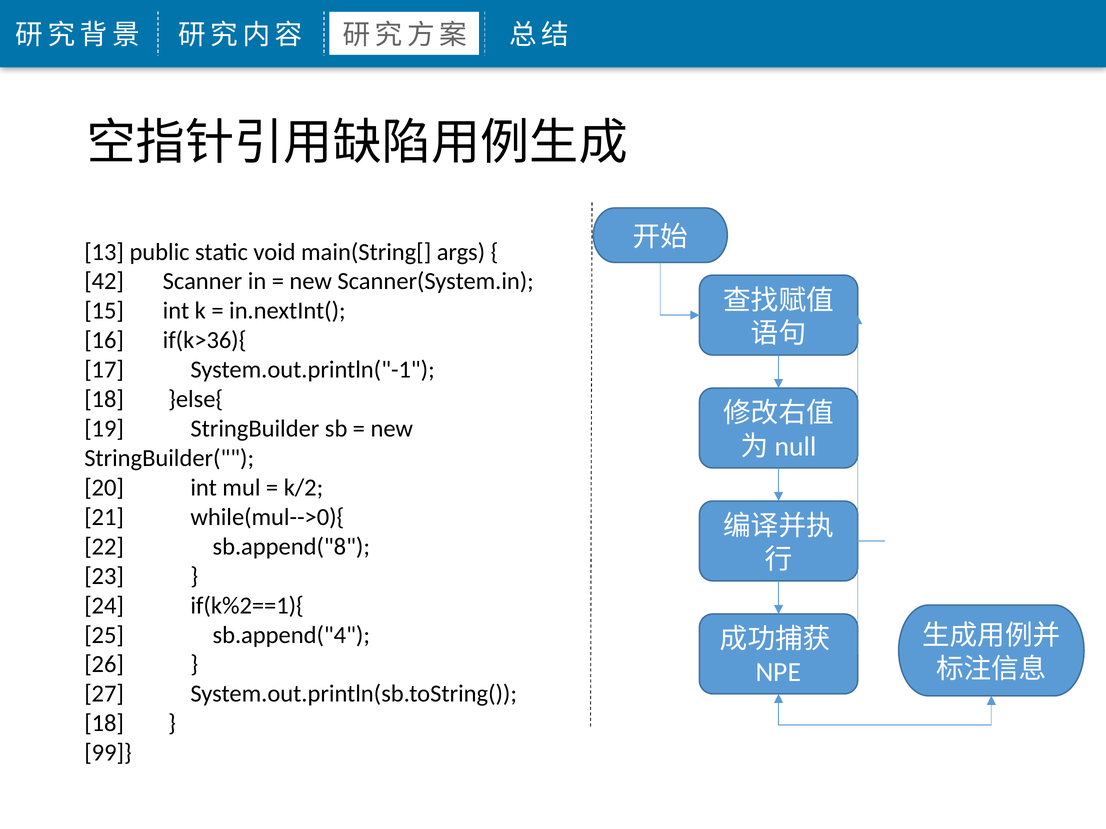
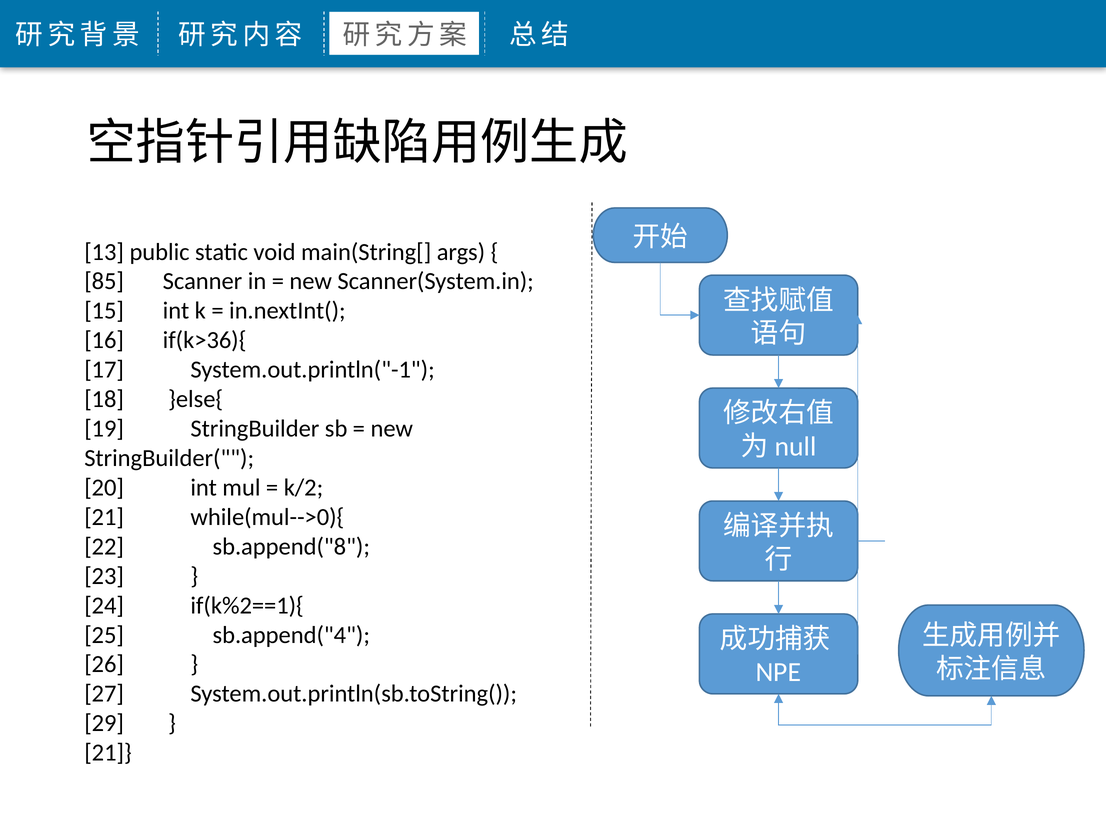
42: 42 -> 85 (104, 282)
18: 18 -> 29 (104, 724)
99: 99 -> 21 (108, 753)
